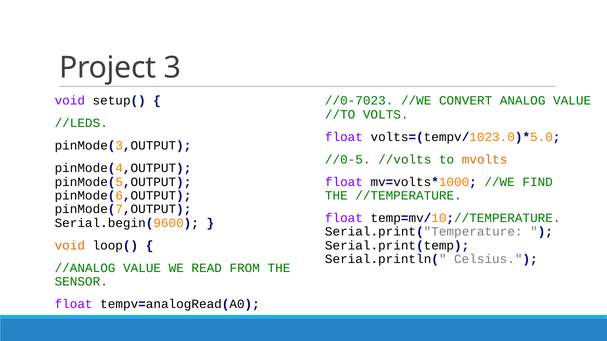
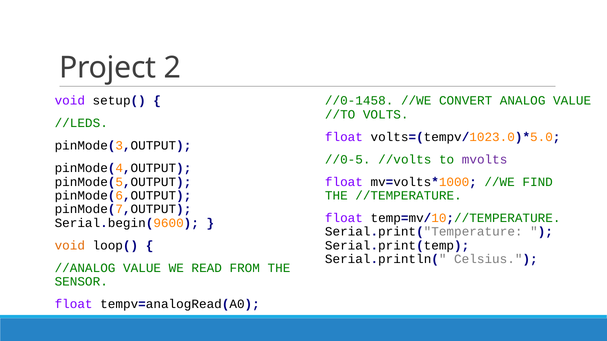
3: 3 -> 2 (172, 68)
//0-7023: //0-7023 -> //0-1458 (359, 101)
mvolts colour: orange -> purple (485, 160)
